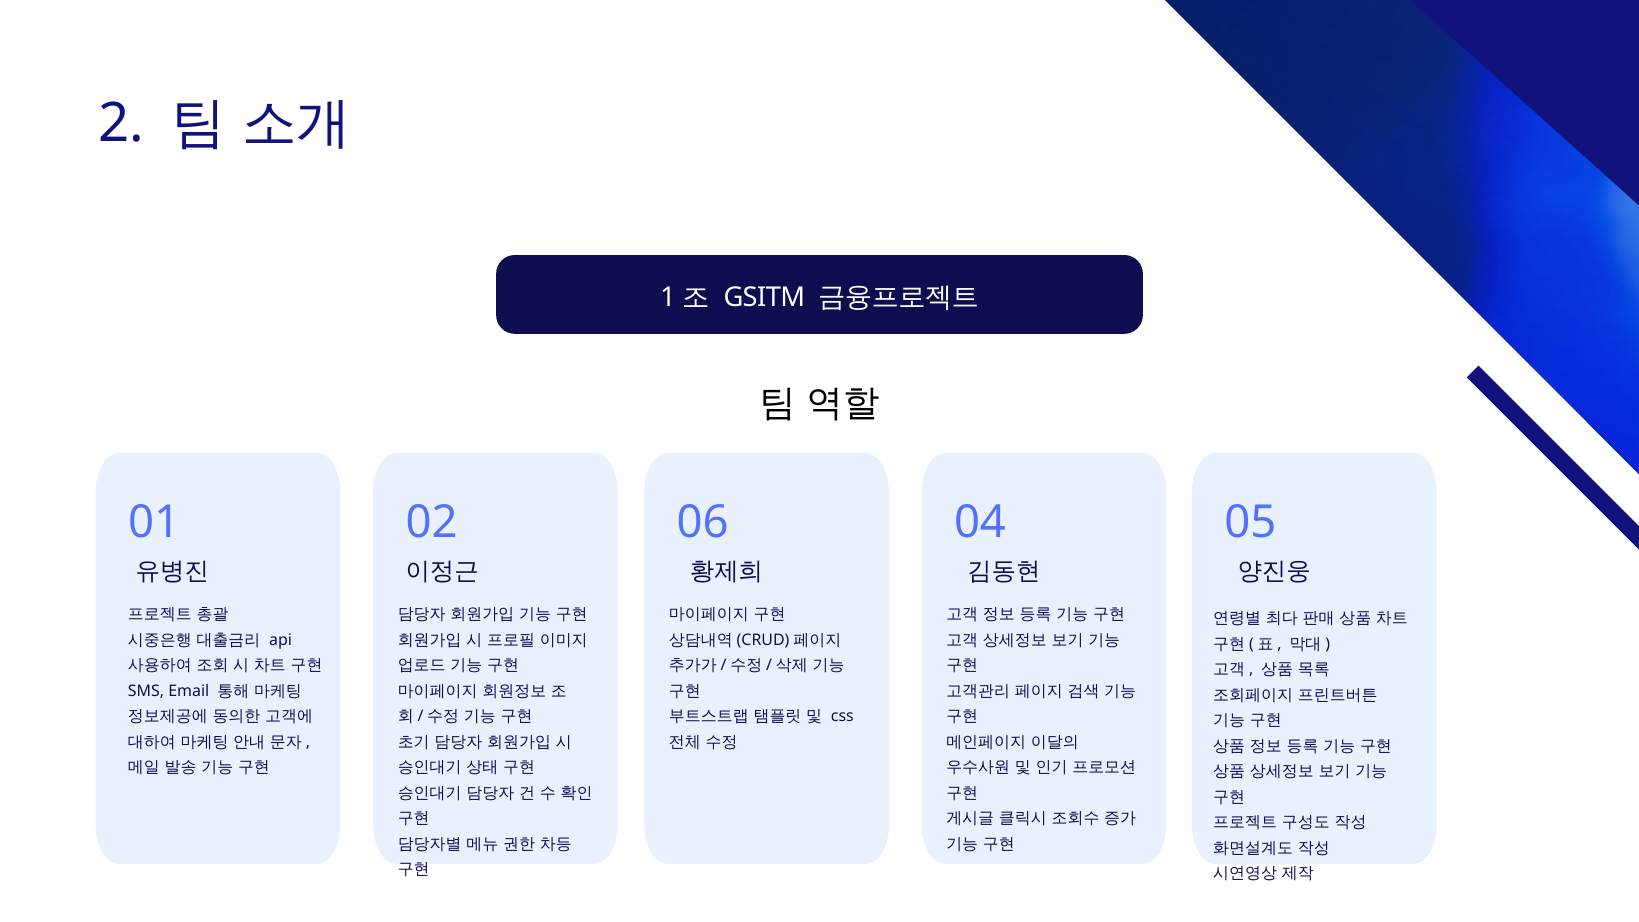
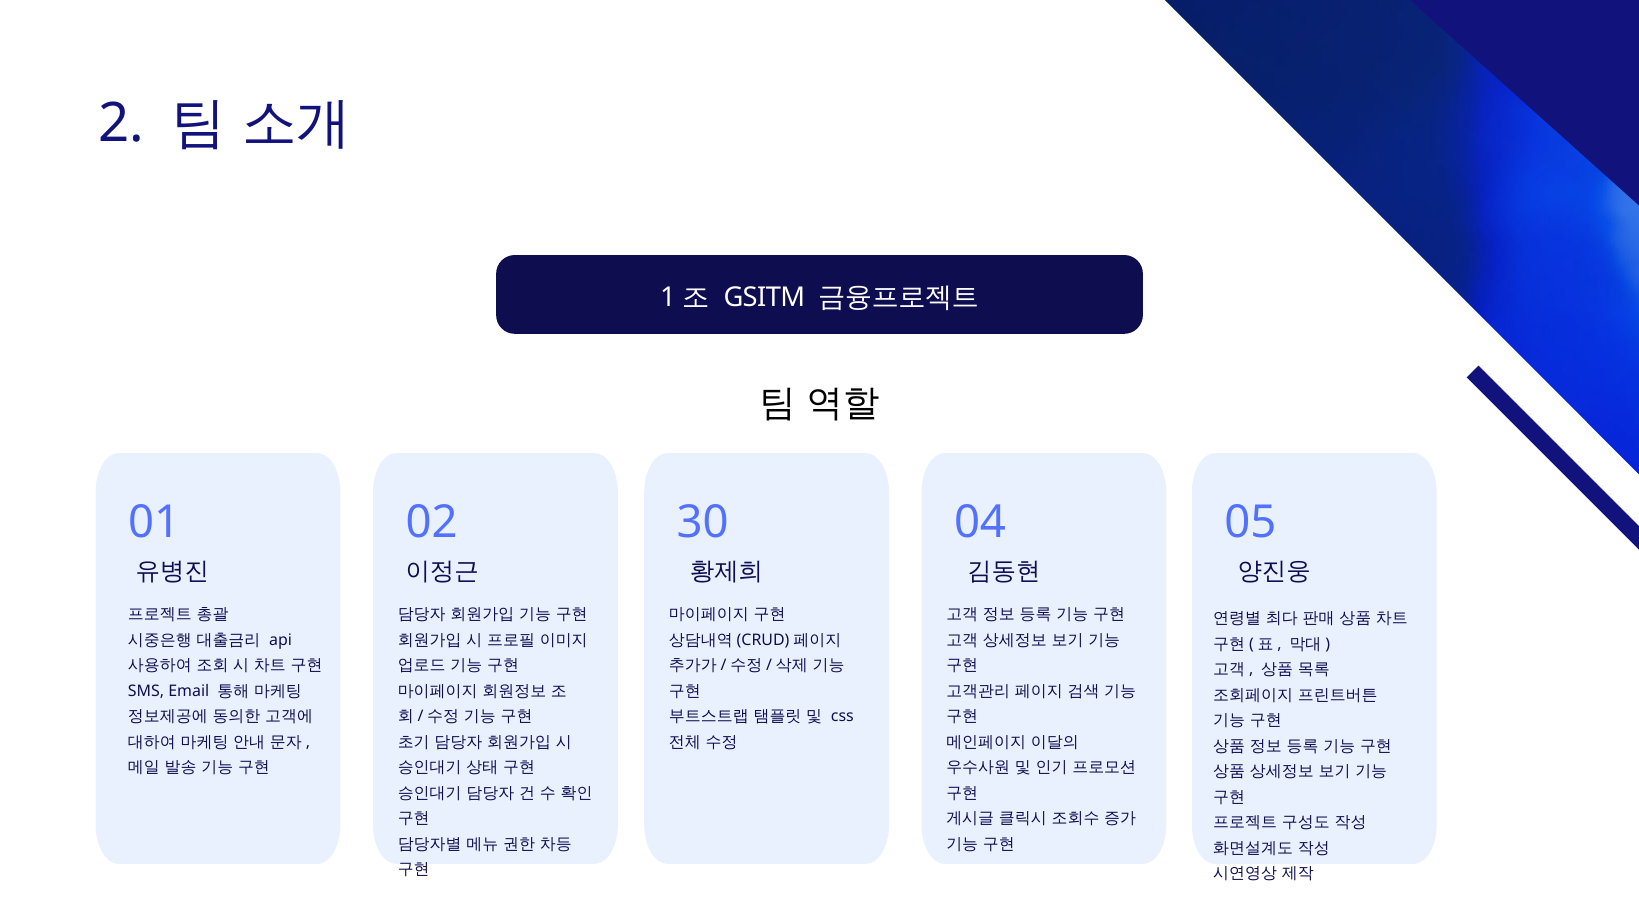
06: 06 -> 30 (703, 522)
